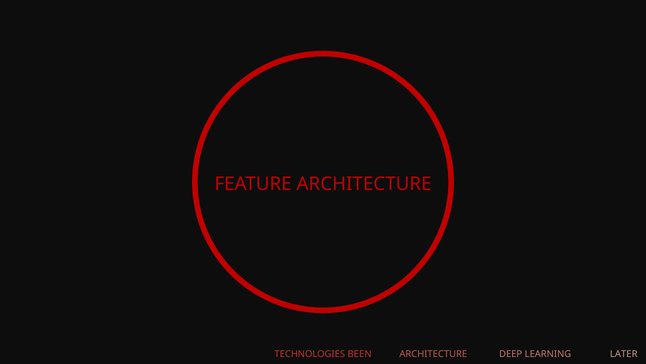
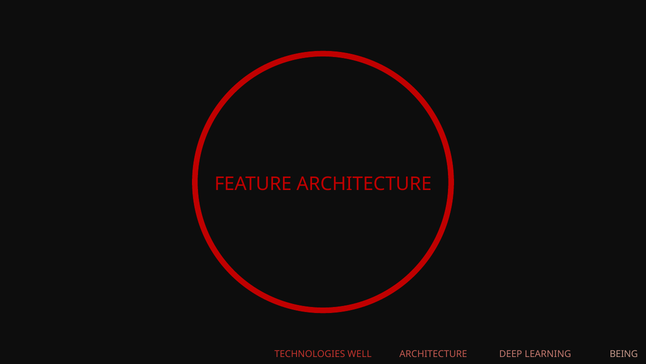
BEEN: BEEN -> WELL (360, 354)
LATER: LATER -> BEING (624, 354)
